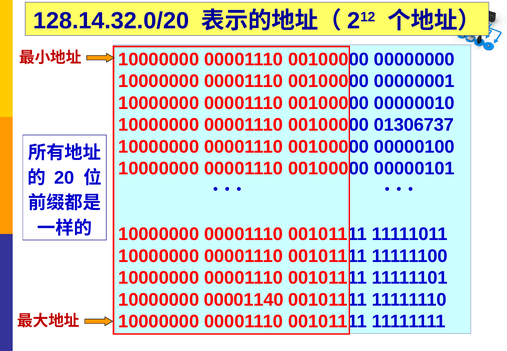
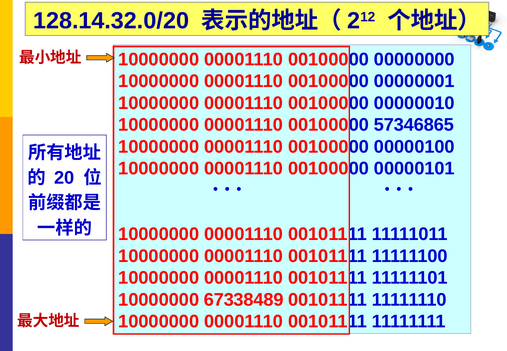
01306737: 01306737 -> 57346865 (414, 125)
00001140: 00001140 -> 67338489 (244, 300)
